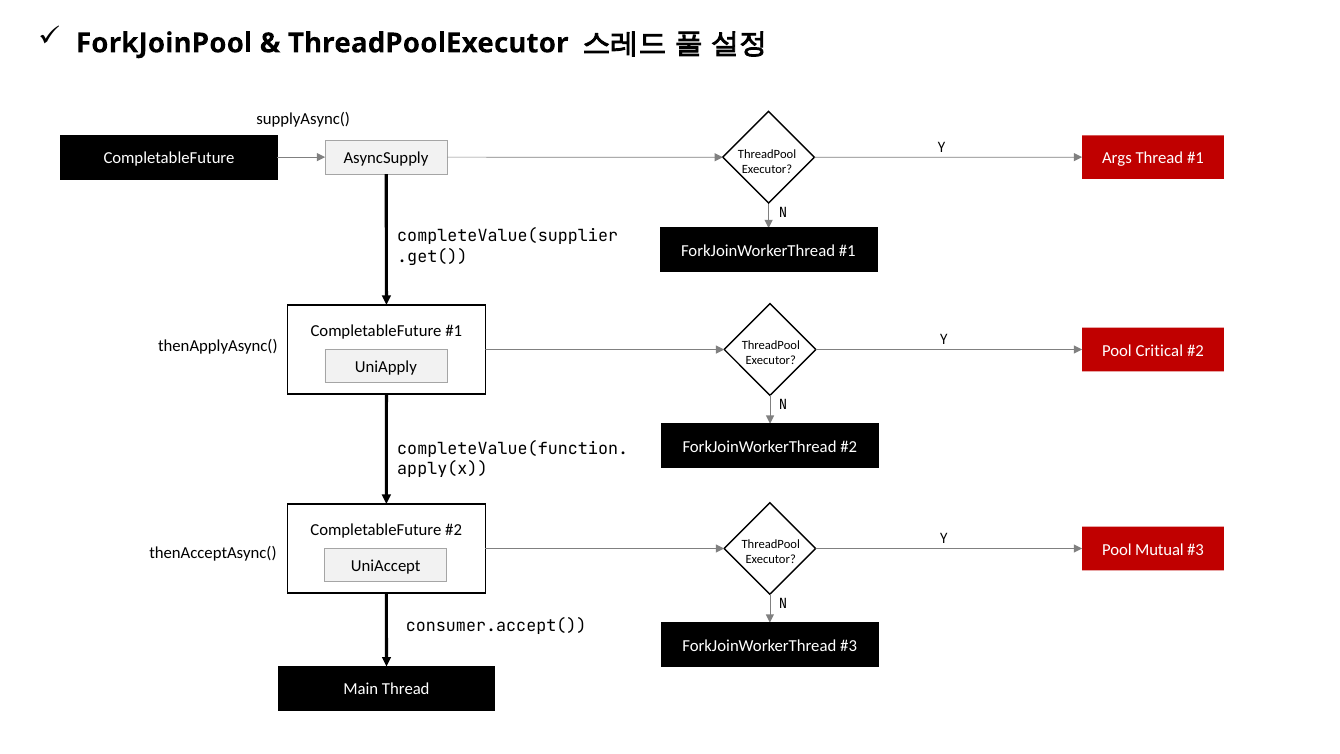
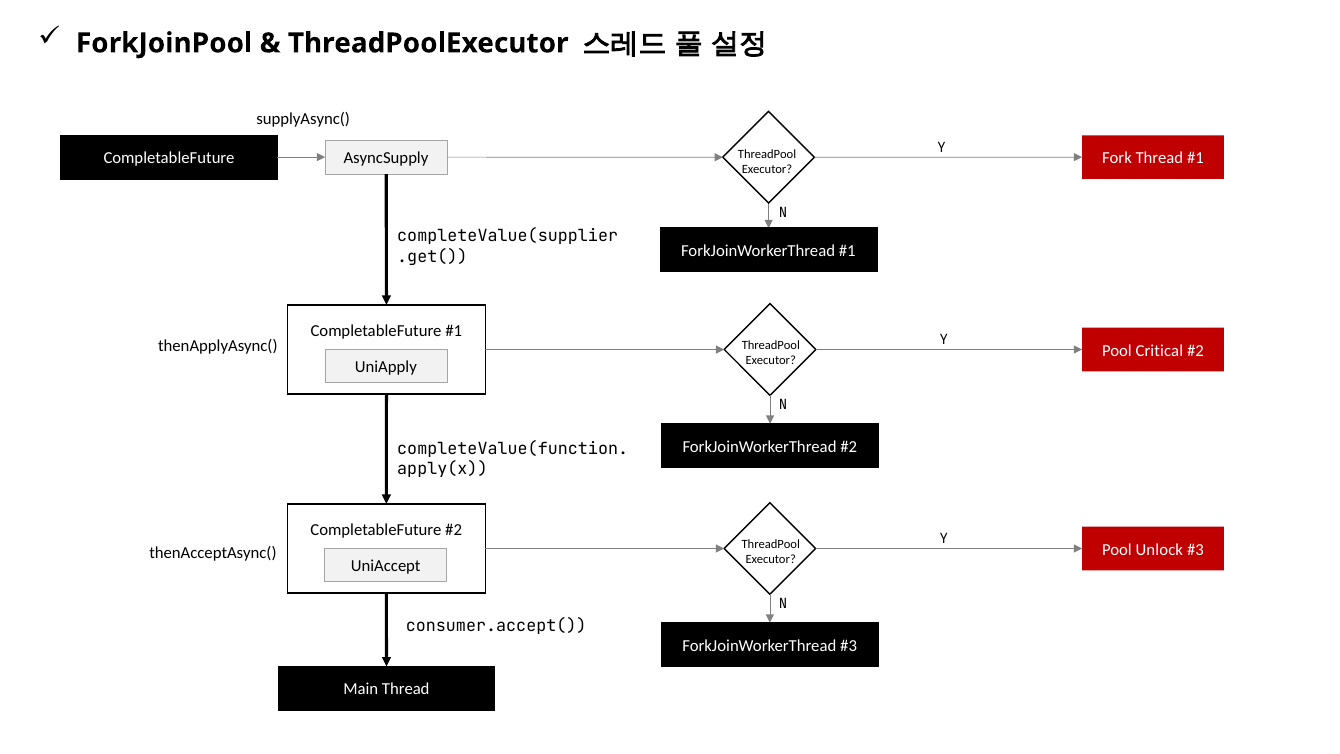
Args: Args -> Fork (1117, 158)
Mutual: Mutual -> Unlock (1159, 549)
